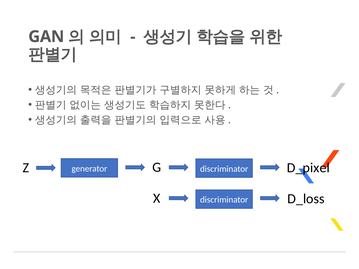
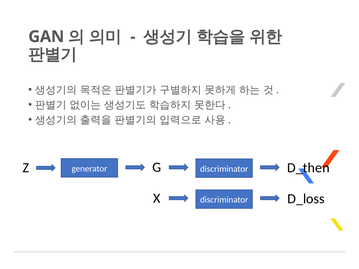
D_pixel: D_pixel -> D_then (308, 168)
